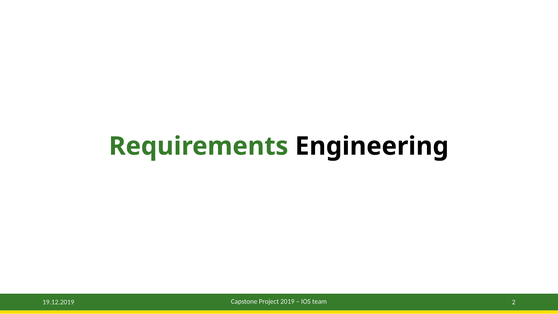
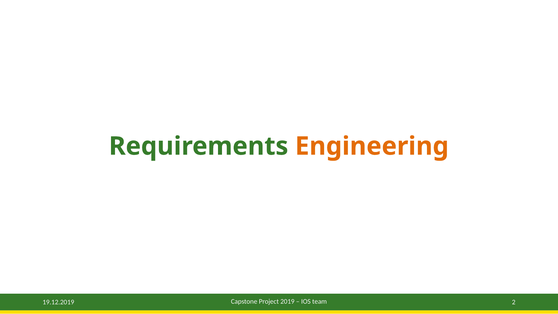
Engineering colour: black -> orange (372, 146)
